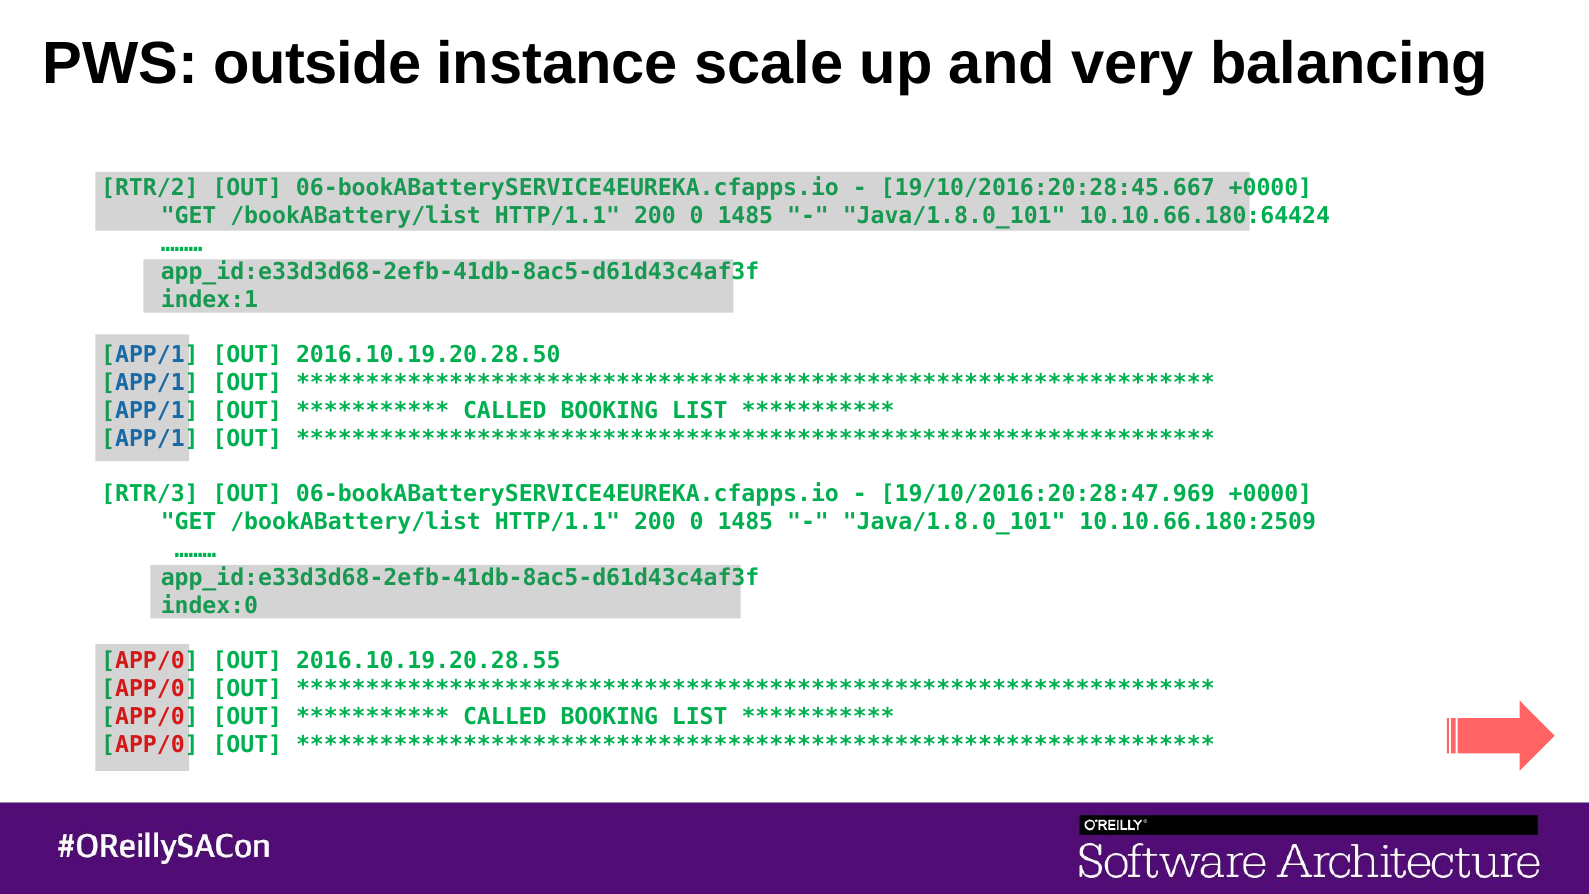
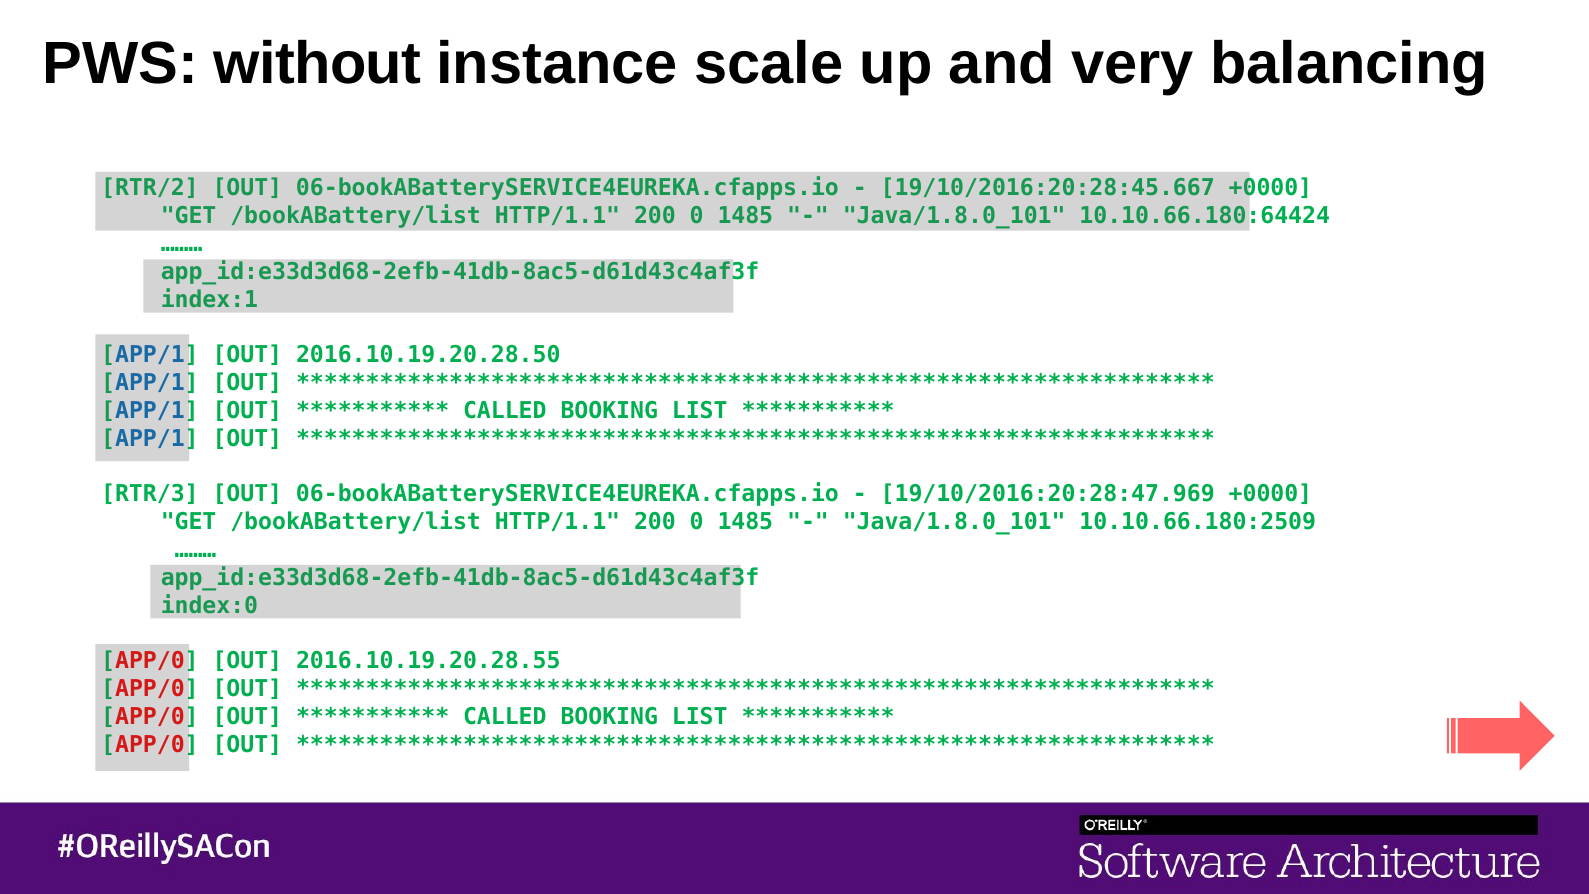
outside: outside -> without (318, 64)
